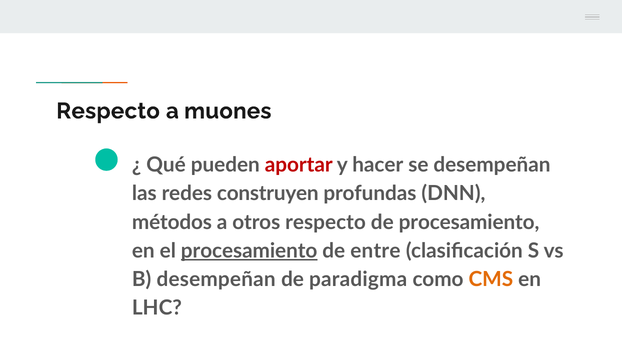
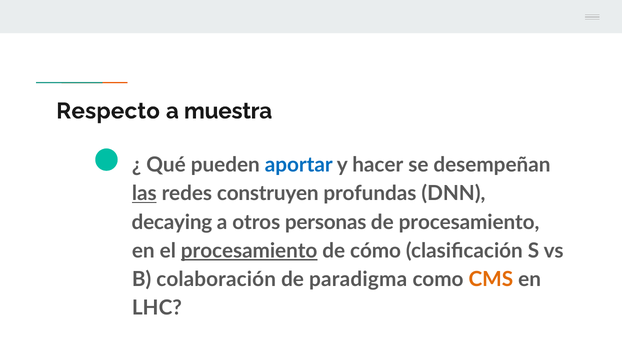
muones: muones -> muestra (228, 111)
aportar colour: red -> blue (299, 165)
las underline: none -> present (144, 193)
métodos: métodos -> decaying (172, 222)
otros respecto: respecto -> personas (326, 222)
entre: entre -> cómo (376, 251)
B desempeñan: desempeñan -> colaboración (216, 279)
